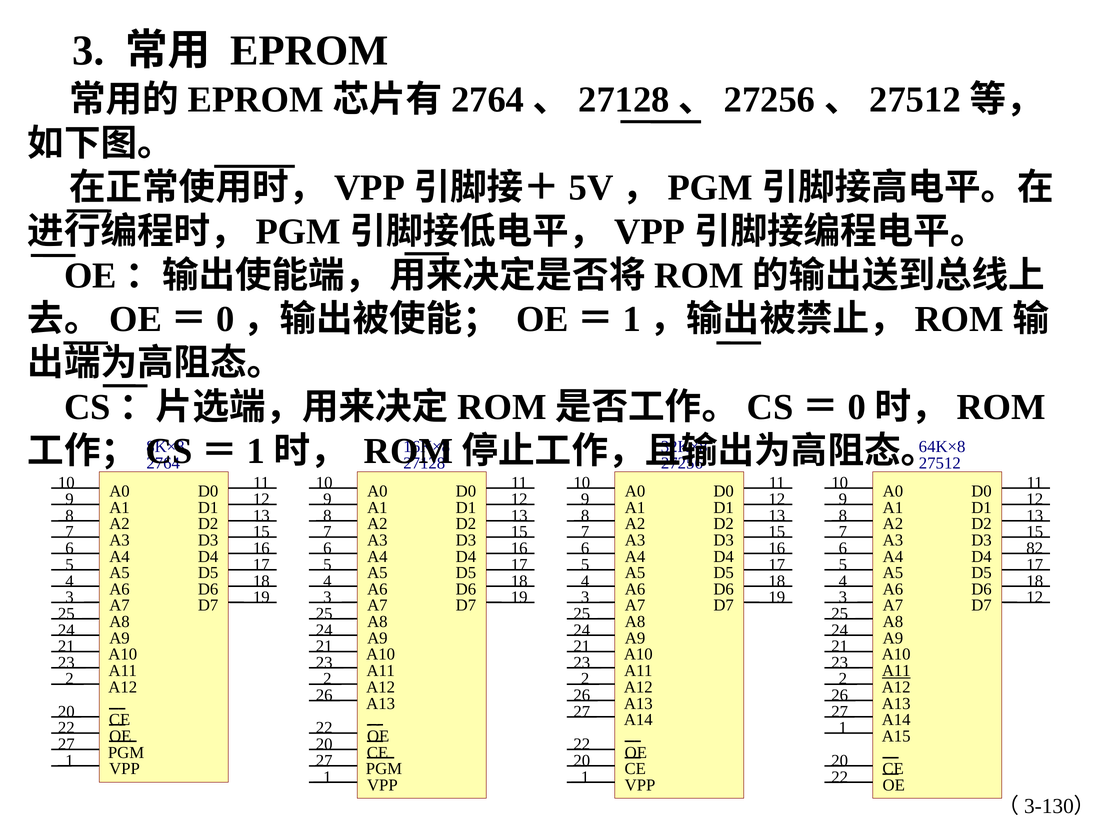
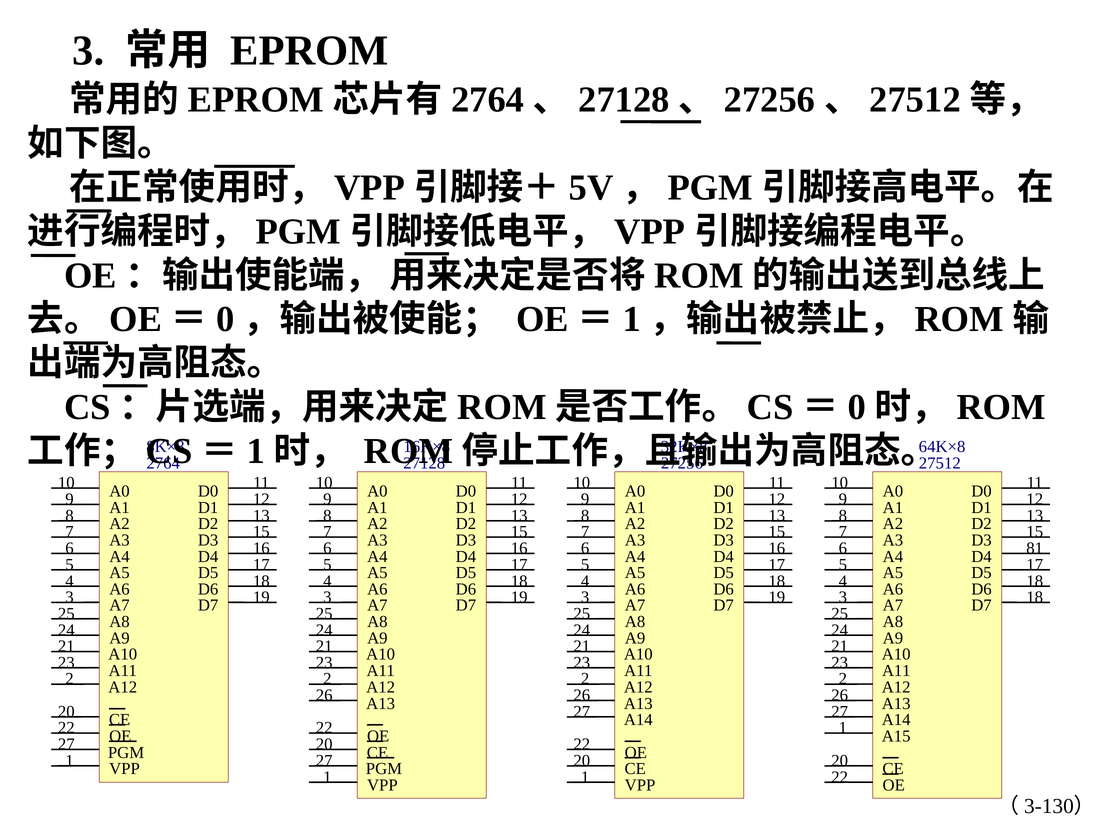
82: 82 -> 81 (1035, 548)
D7 12: 12 -> 18 (1035, 597)
A11 underline: present -> none (896, 671)
